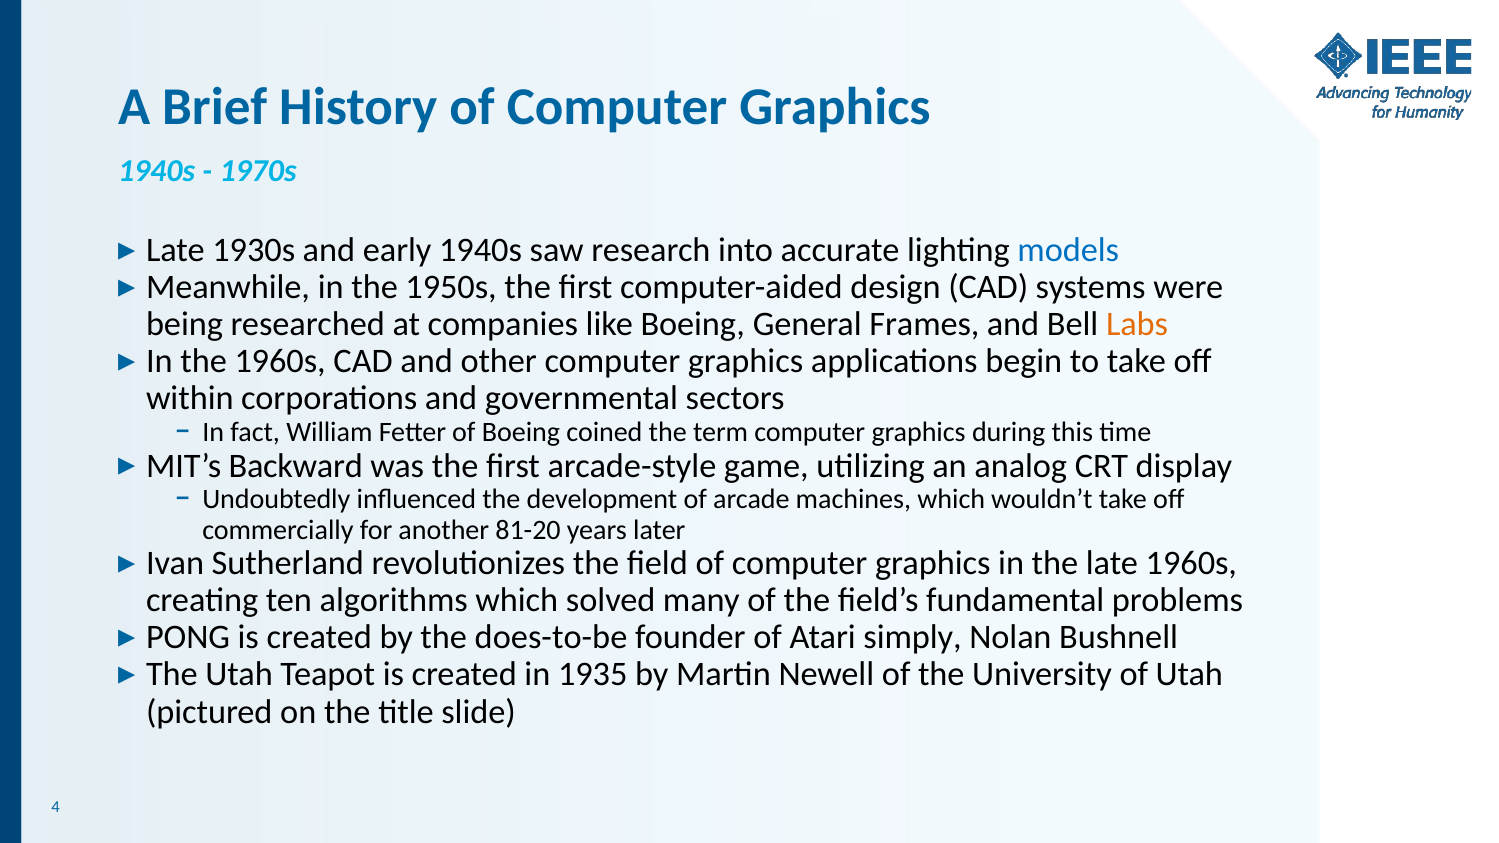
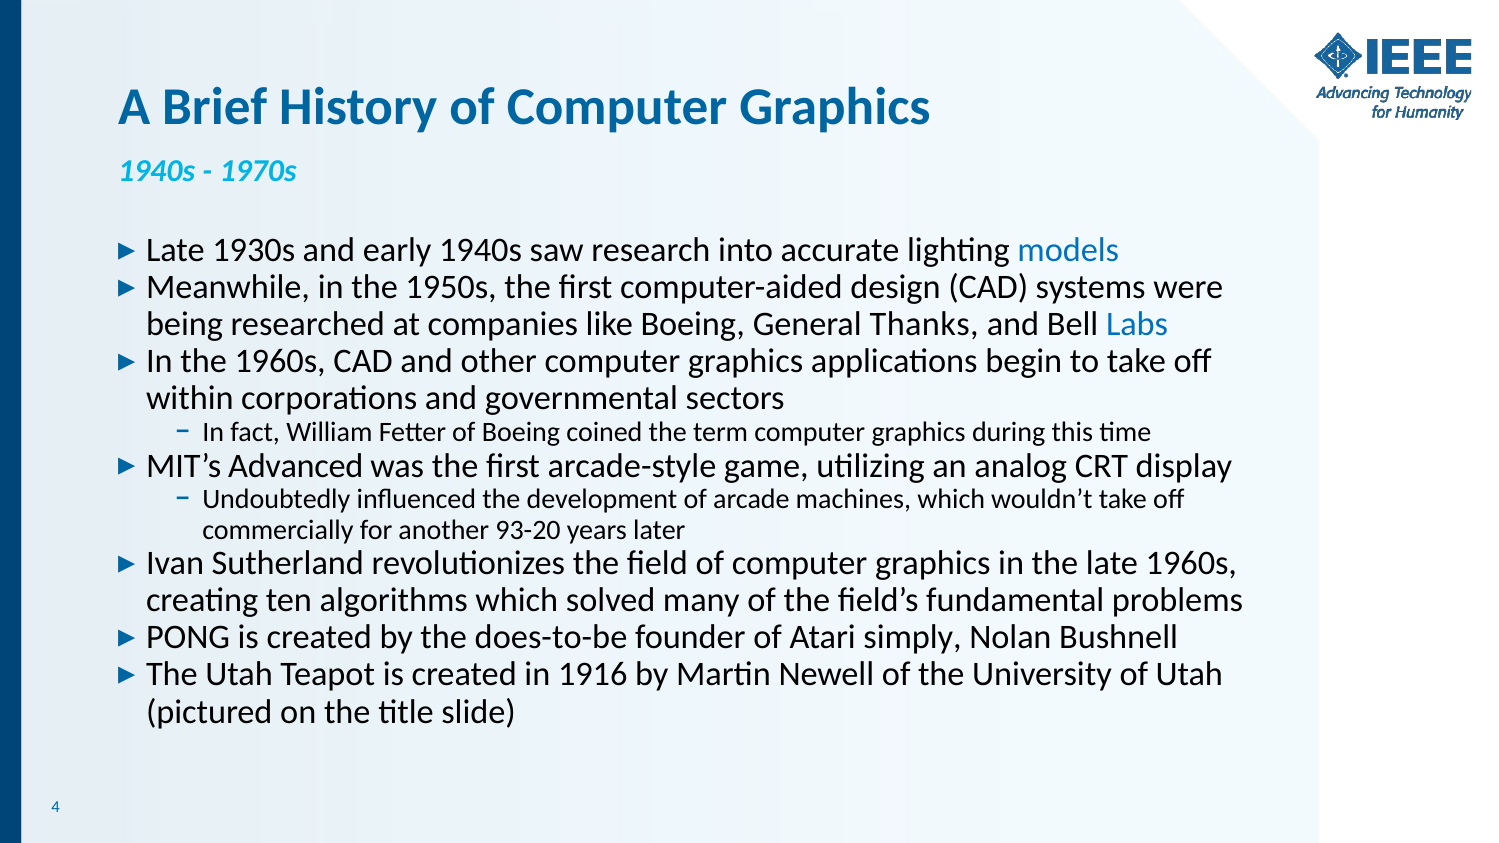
Frames: Frames -> Thanks (924, 324)
Labs colour: orange -> blue (1137, 324)
Backward: Backward -> Advanced (296, 466)
81-20: 81-20 -> 93-20 (528, 530)
1935: 1935 -> 1916 (593, 675)
